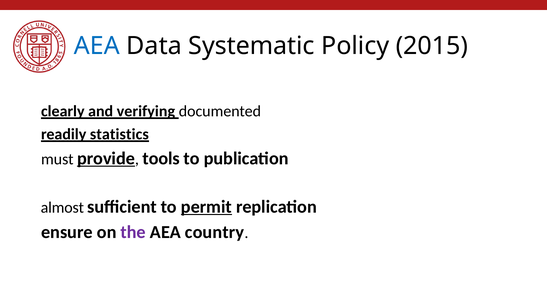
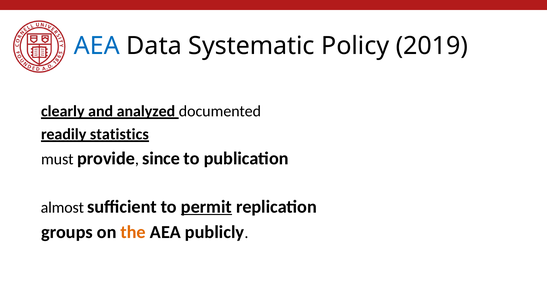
2015: 2015 -> 2019 (432, 46)
verifying: verifying -> analyzed (146, 111)
provide underline: present -> none (106, 158)
tools: tools -> since (161, 158)
ensure: ensure -> groups (67, 232)
the colour: purple -> orange (133, 232)
country: country -> publicly (215, 232)
